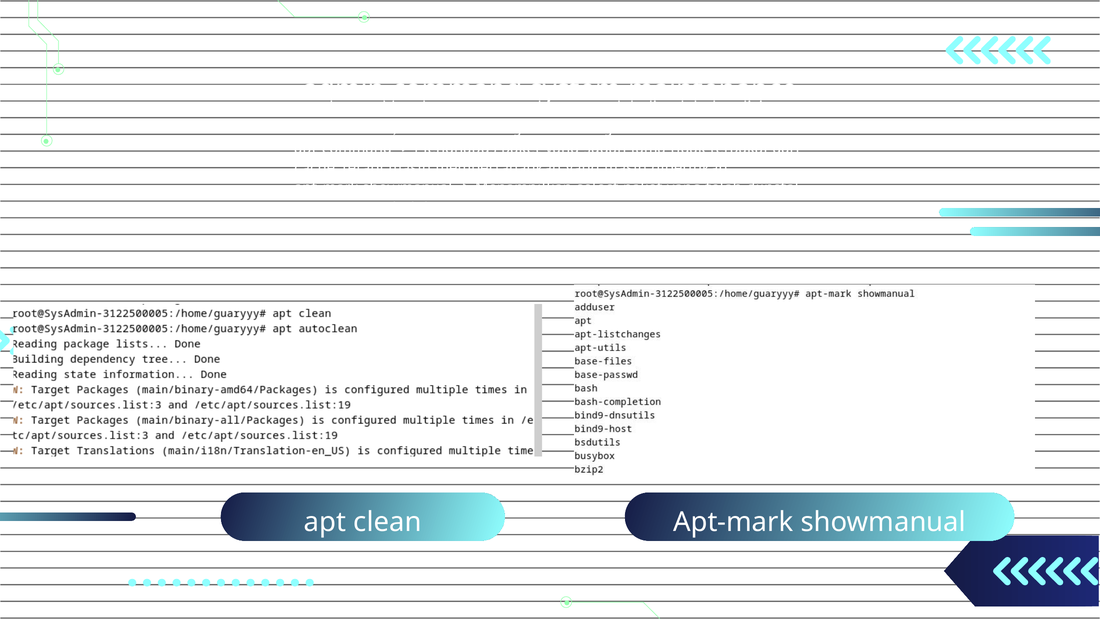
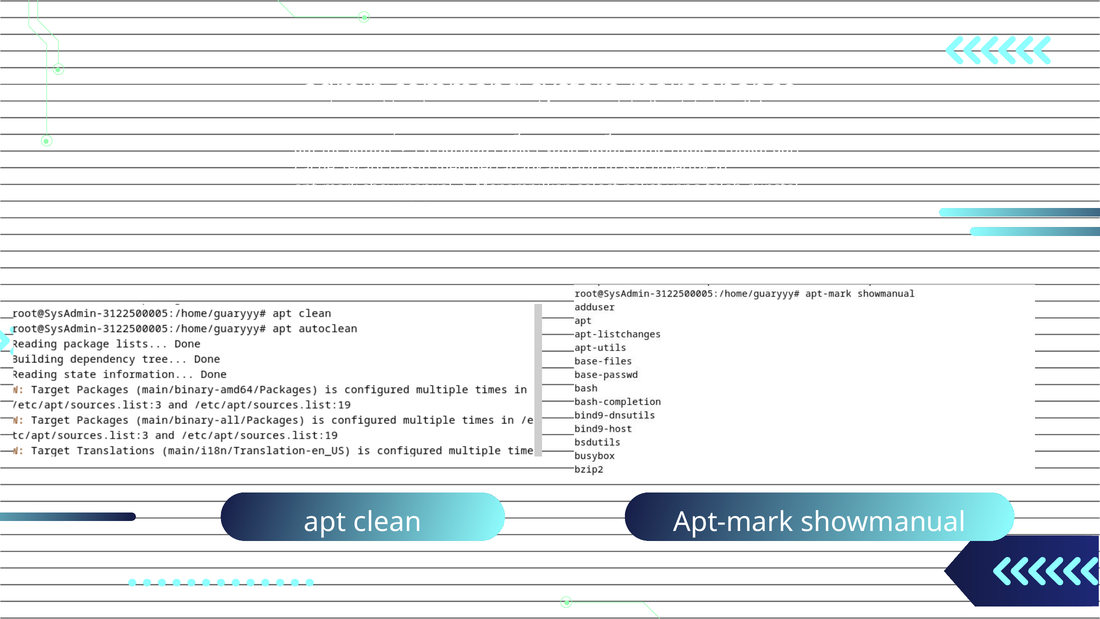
apt command: command -> meskipun (357, 147)
